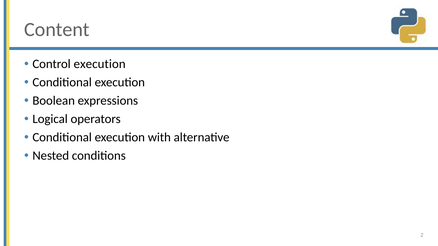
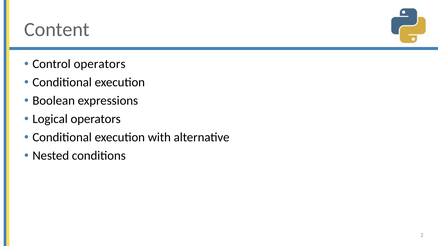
Control execution: execution -> operators (100, 64)
